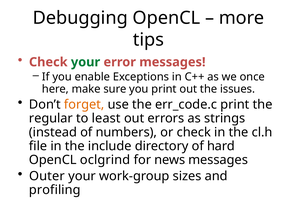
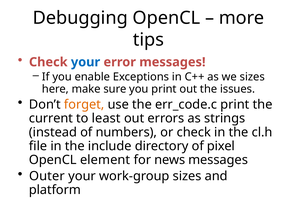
your colour: green -> blue (86, 62)
we once: once -> sizes (252, 77)
regular: regular -> current (51, 118)
hard: hard -> pixel (221, 146)
oclgrind: oclgrind -> element (105, 160)
profiling: profiling -> platform (55, 190)
